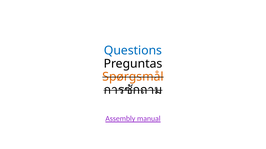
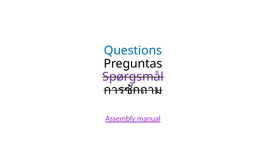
Spørgsmål colour: orange -> purple (133, 77)
